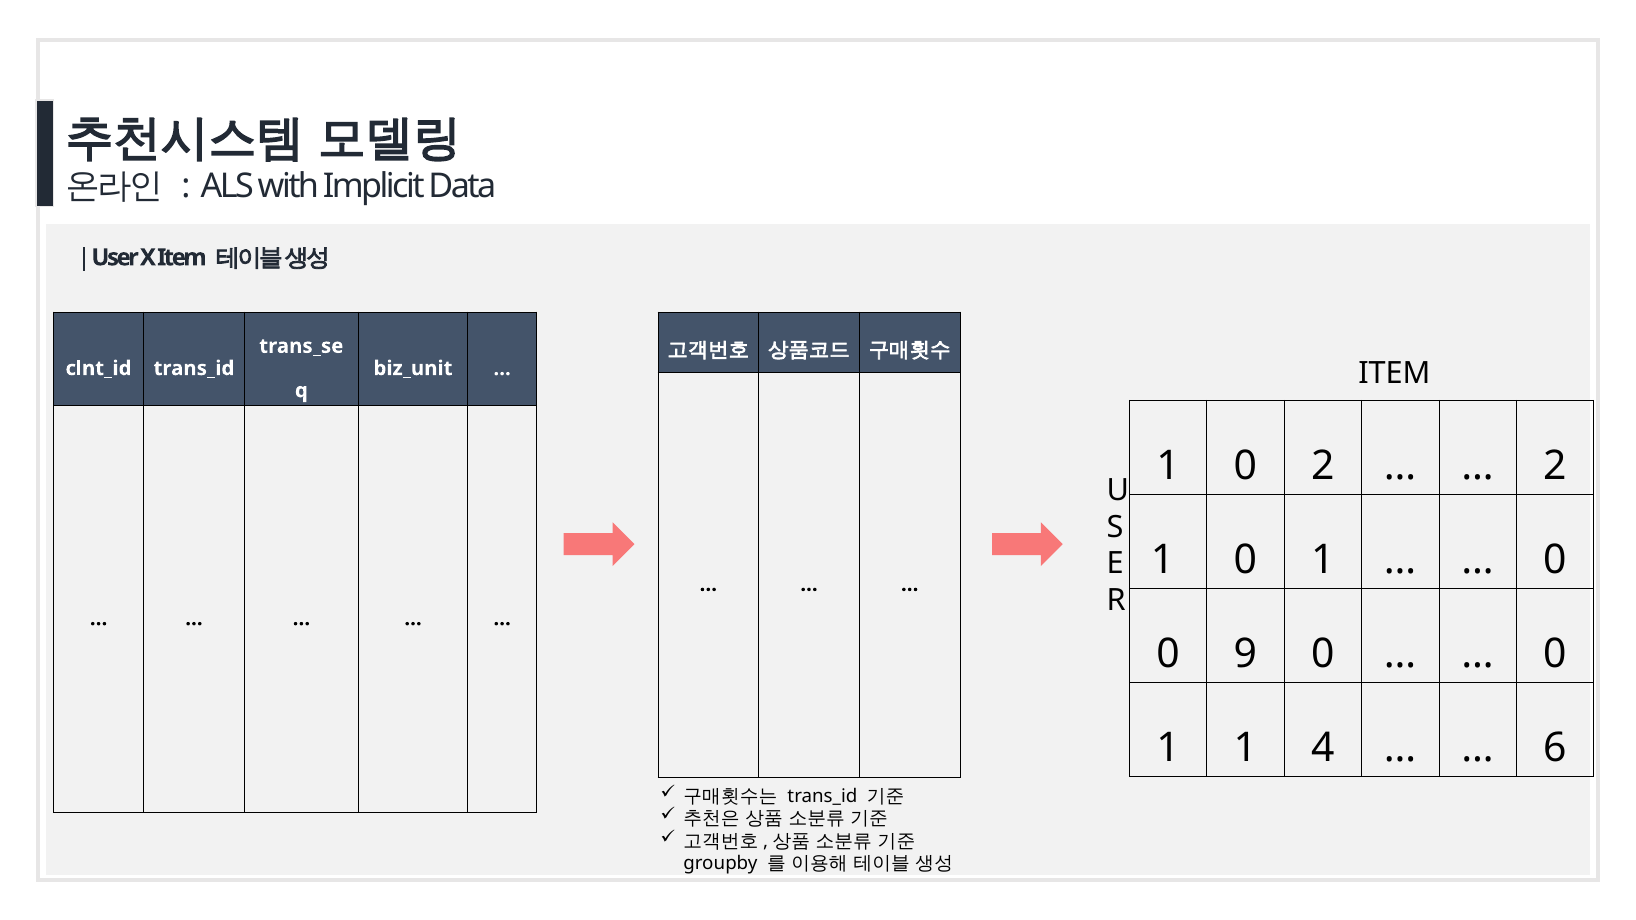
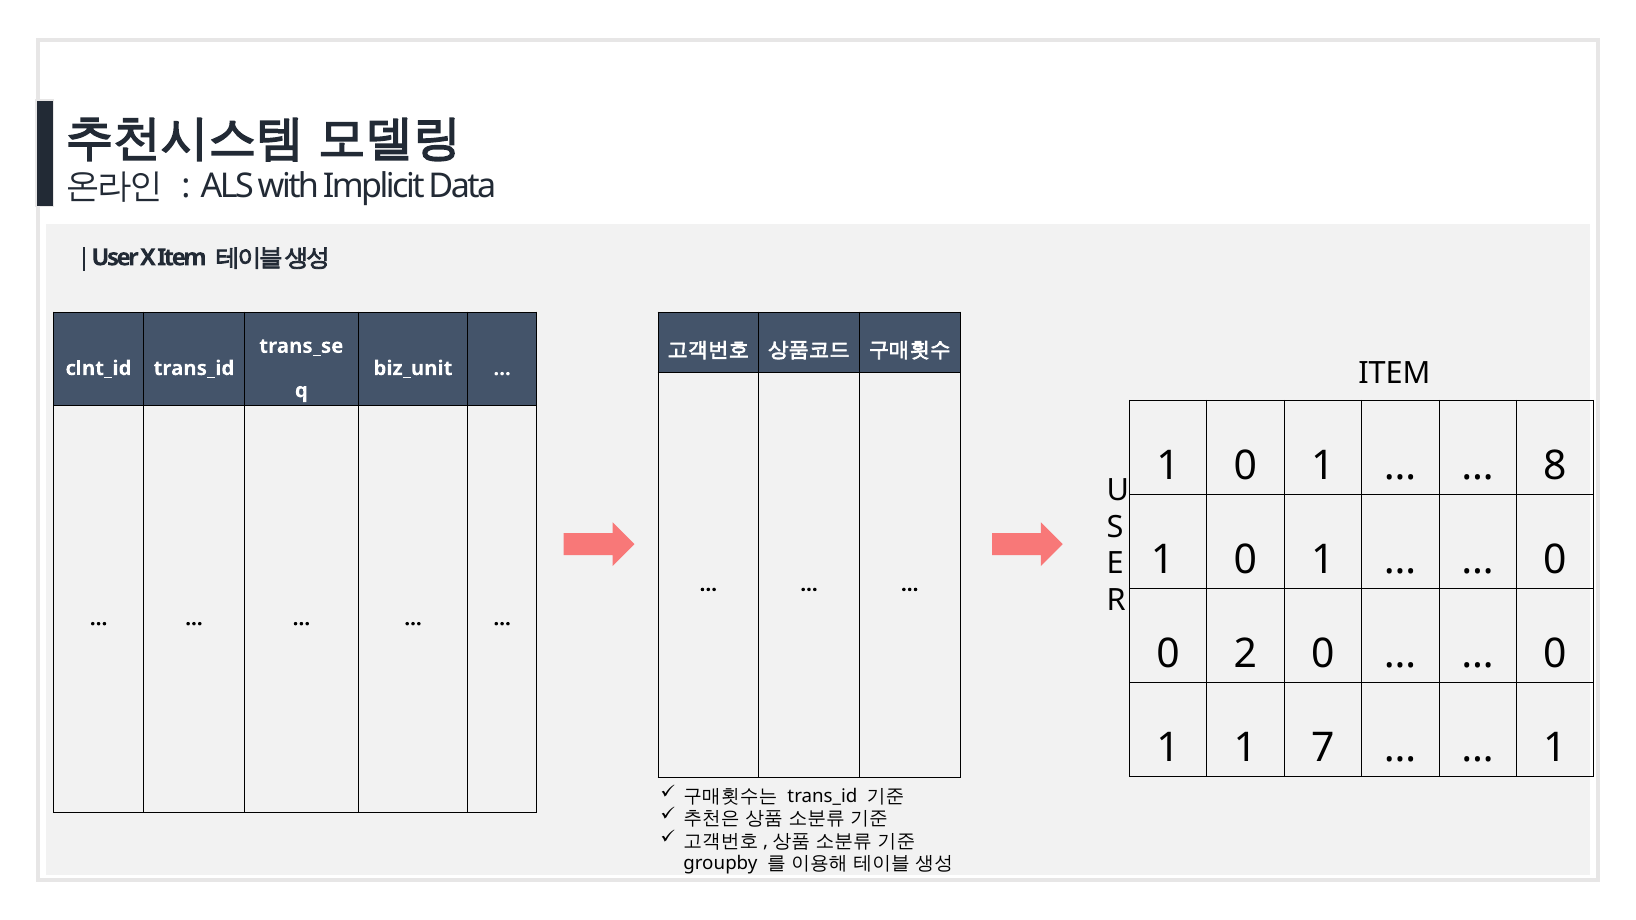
2: 2 -> 1 (1323, 466)
2: 2 -> 8 (1555, 466)
9: 9 -> 2 (1245, 654)
4: 4 -> 7 (1323, 748)
6: 6 -> 1 (1555, 748)
